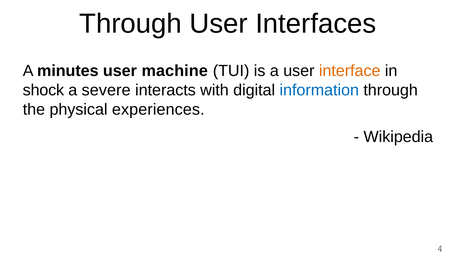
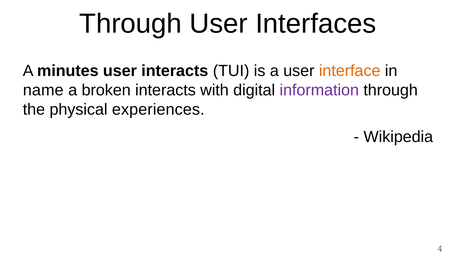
user machine: machine -> interacts (175, 71)
shock: shock -> name (43, 90)
severe: severe -> broken (106, 90)
information colour: blue -> purple (319, 90)
